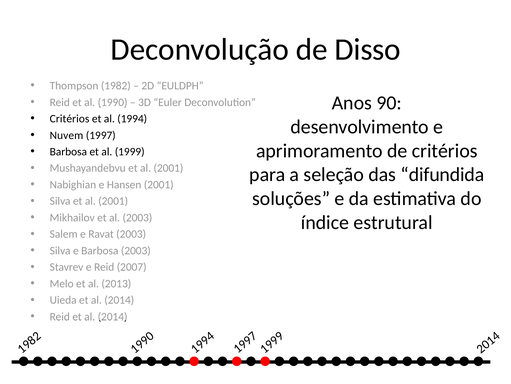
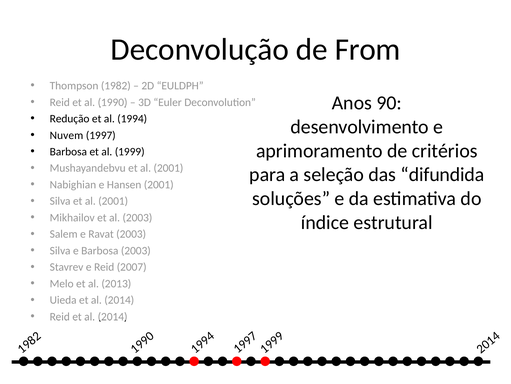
Disso: Disso -> From (368, 49)
Critérios: Critérios -> Redução (70, 119)
